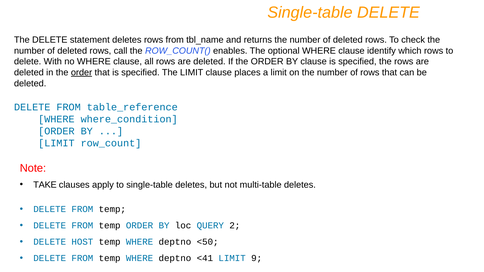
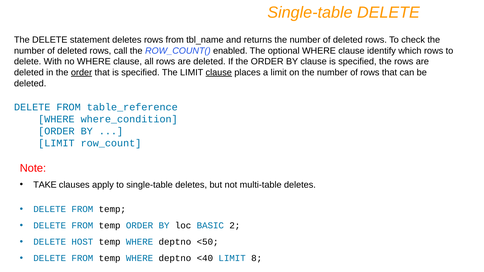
enables: enables -> enabled (230, 51)
clause underline: none -> present (219, 73)
QUERY: QUERY -> BASIC (210, 226)
<41: <41 -> <40 (205, 258)
9: 9 -> 8 (257, 258)
